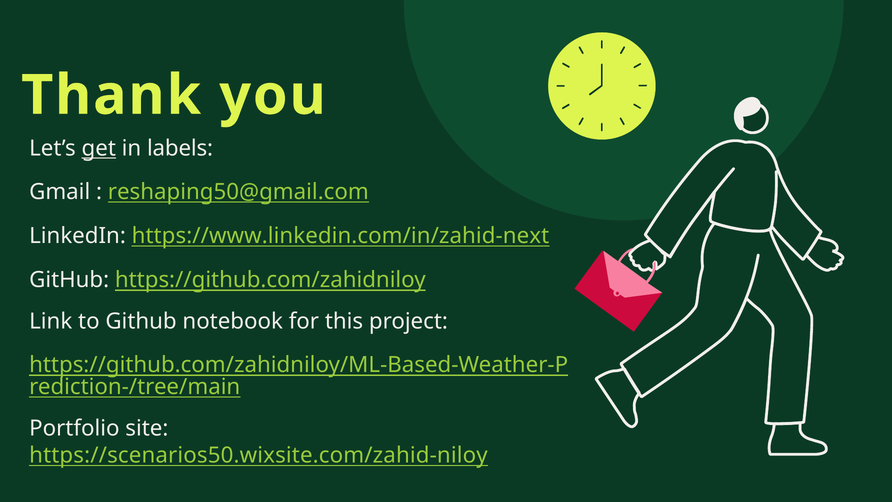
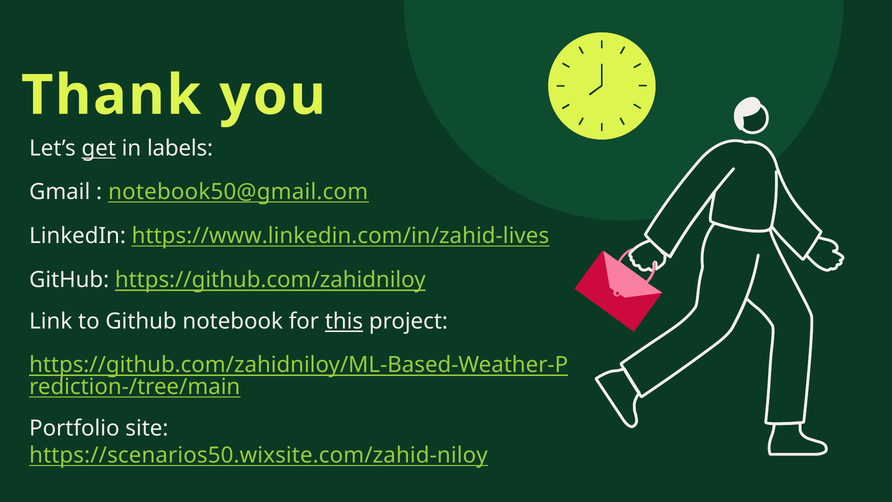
reshaping50@gmail.com: reshaping50@gmail.com -> notebook50@gmail.com (238, 192)
https://www.linkedin.com/in/zahid-next: https://www.linkedin.com/in/zahid-next -> https://www.linkedin.com/in/zahid-lives (340, 236)
this underline: none -> present (344, 321)
